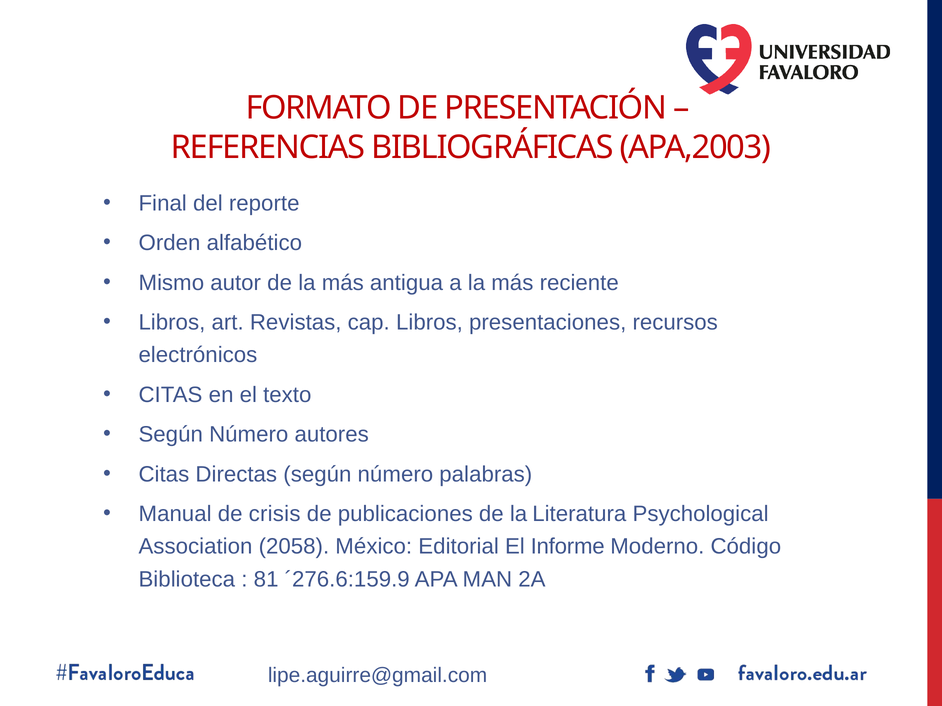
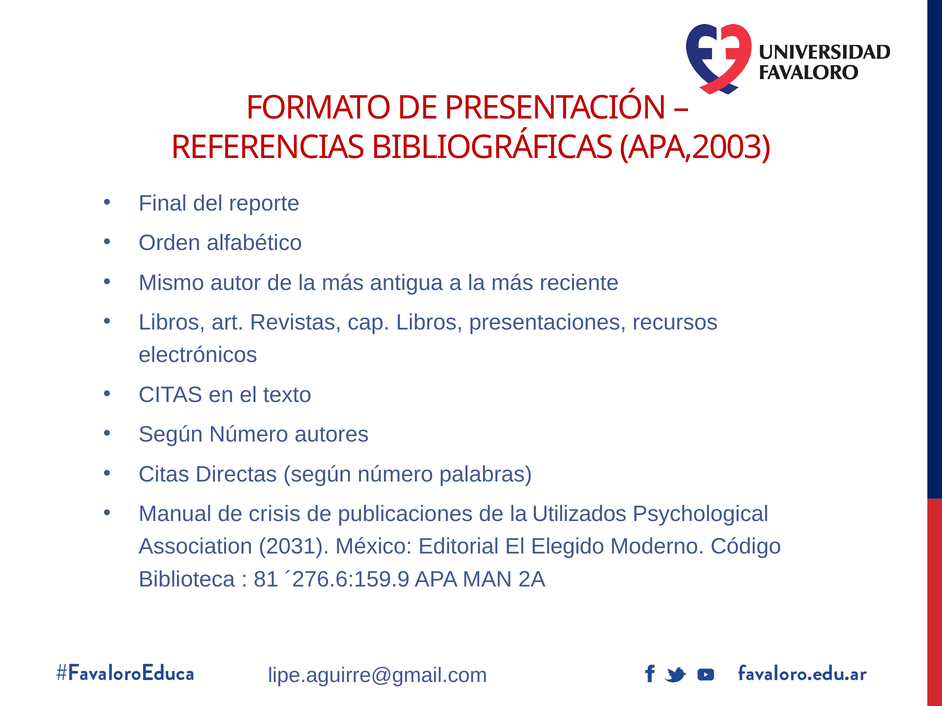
Literatura: Literatura -> Utilizados (579, 514)
2058: 2058 -> 2031 (294, 547)
Informe: Informe -> Elegido (568, 547)
